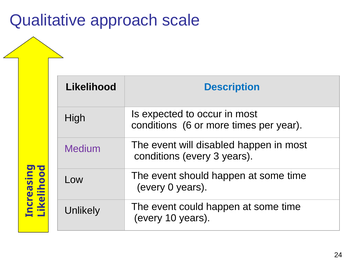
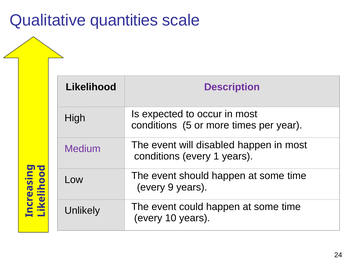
approach: approach -> quantities (124, 20)
Description colour: blue -> purple (232, 87)
6: 6 -> 5 (187, 125)
3: 3 -> 1 (216, 156)
0: 0 -> 9 (171, 187)
